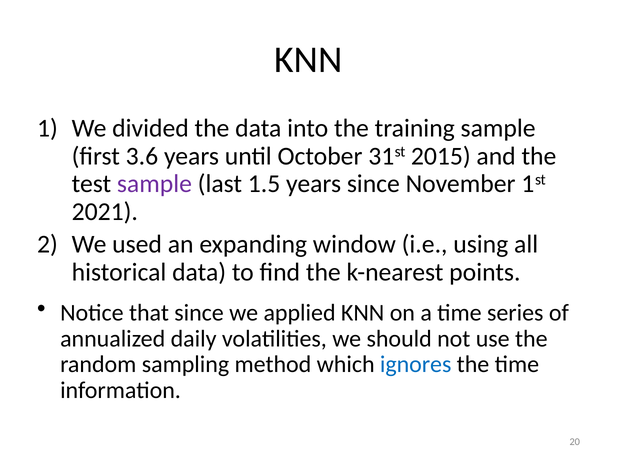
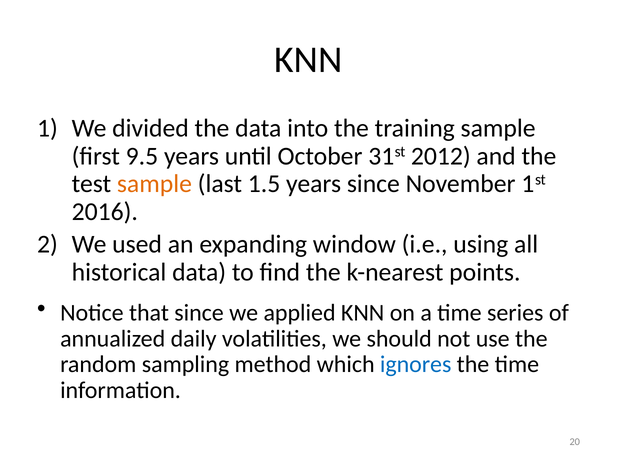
3.6: 3.6 -> 9.5 (142, 156)
2015: 2015 -> 2012 (441, 156)
sample colour: purple -> orange (154, 184)
2021: 2021 -> 2016 (105, 212)
